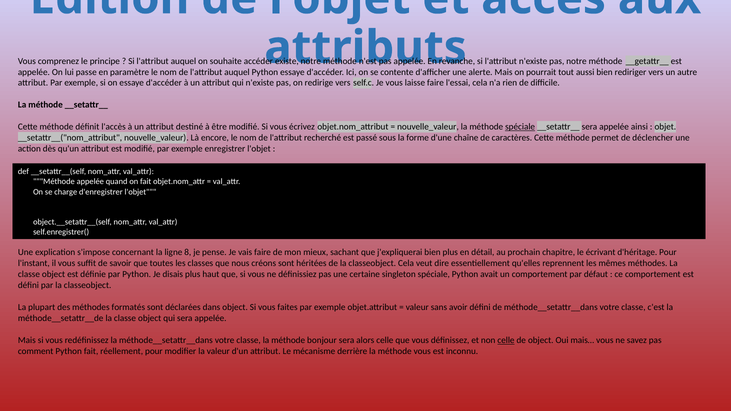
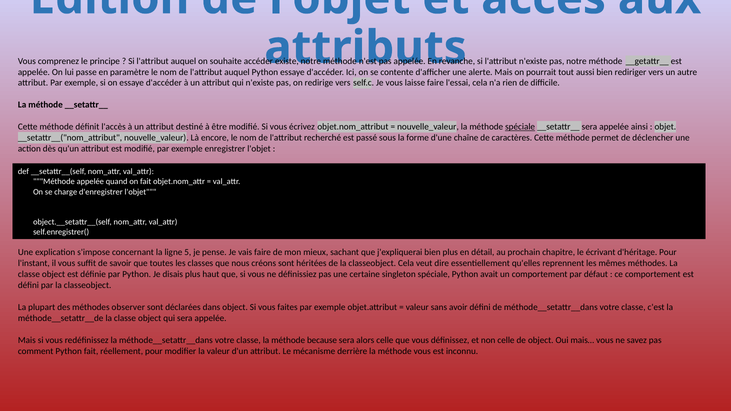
8: 8 -> 5 (188, 253)
formatés: formatés -> observer (128, 307)
bonjour: bonjour -> because (322, 340)
celle underline: present -> none (506, 340)
